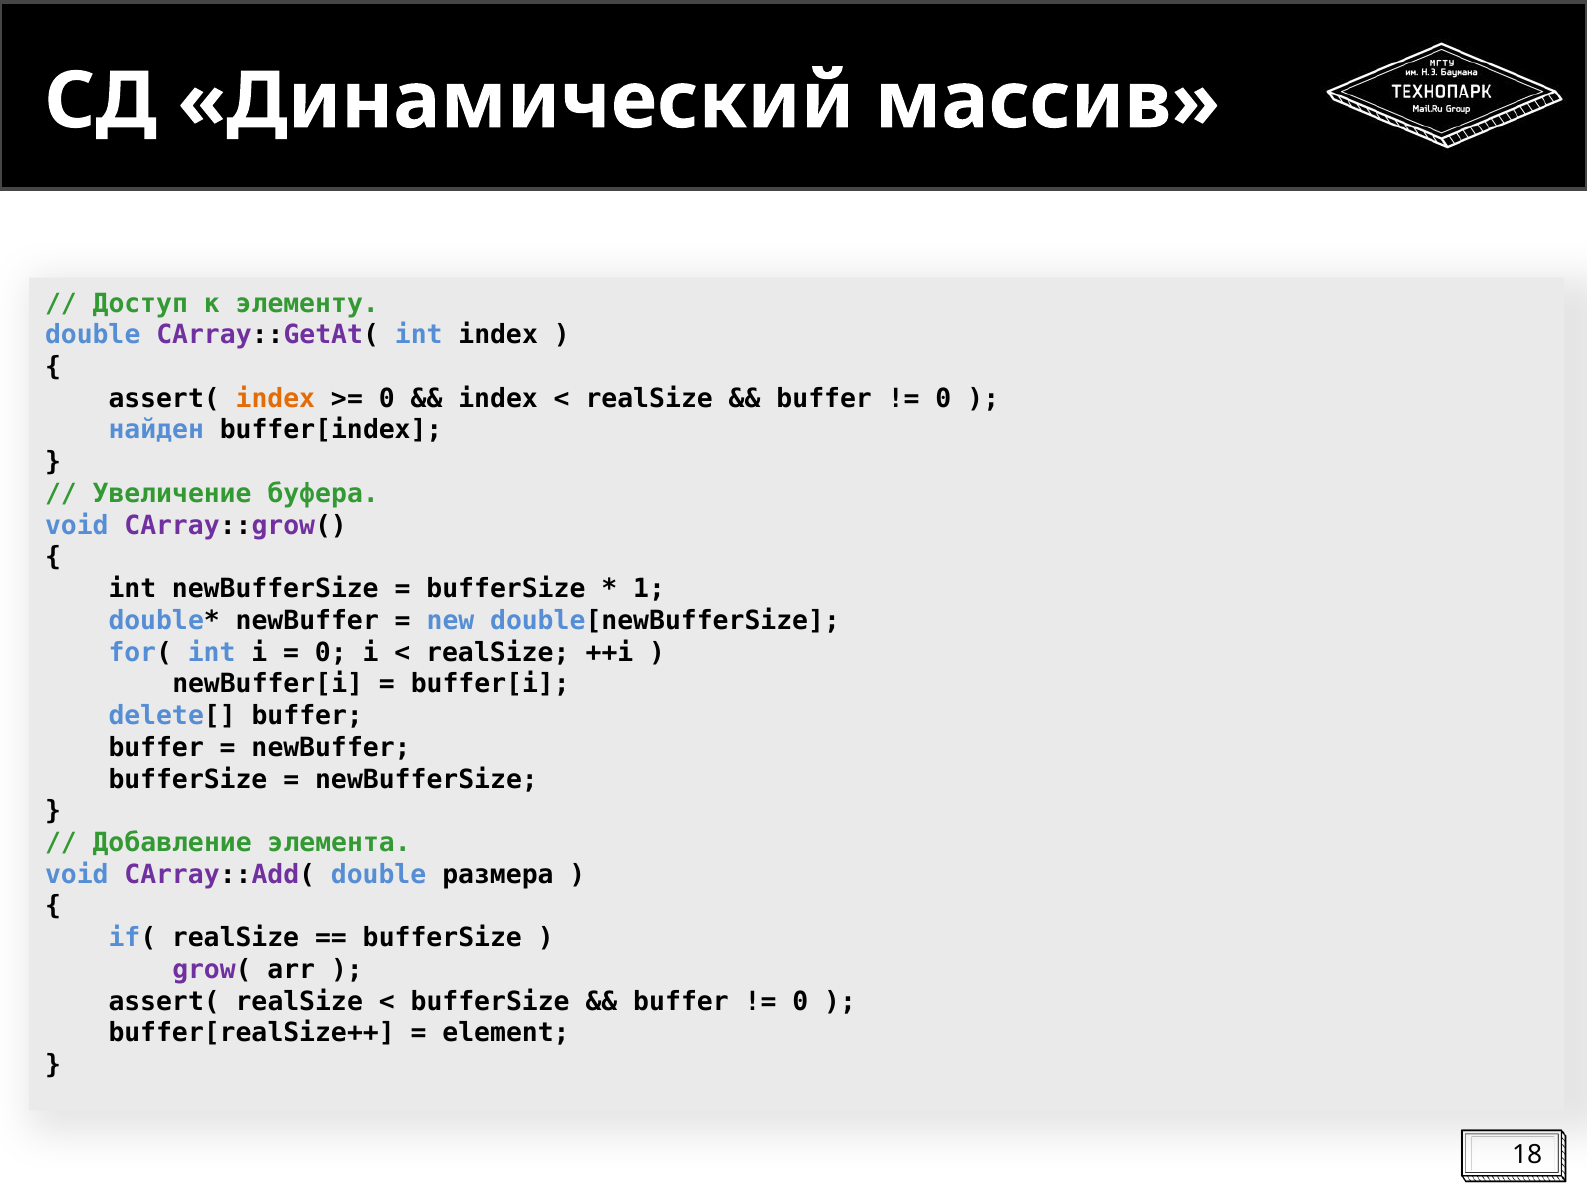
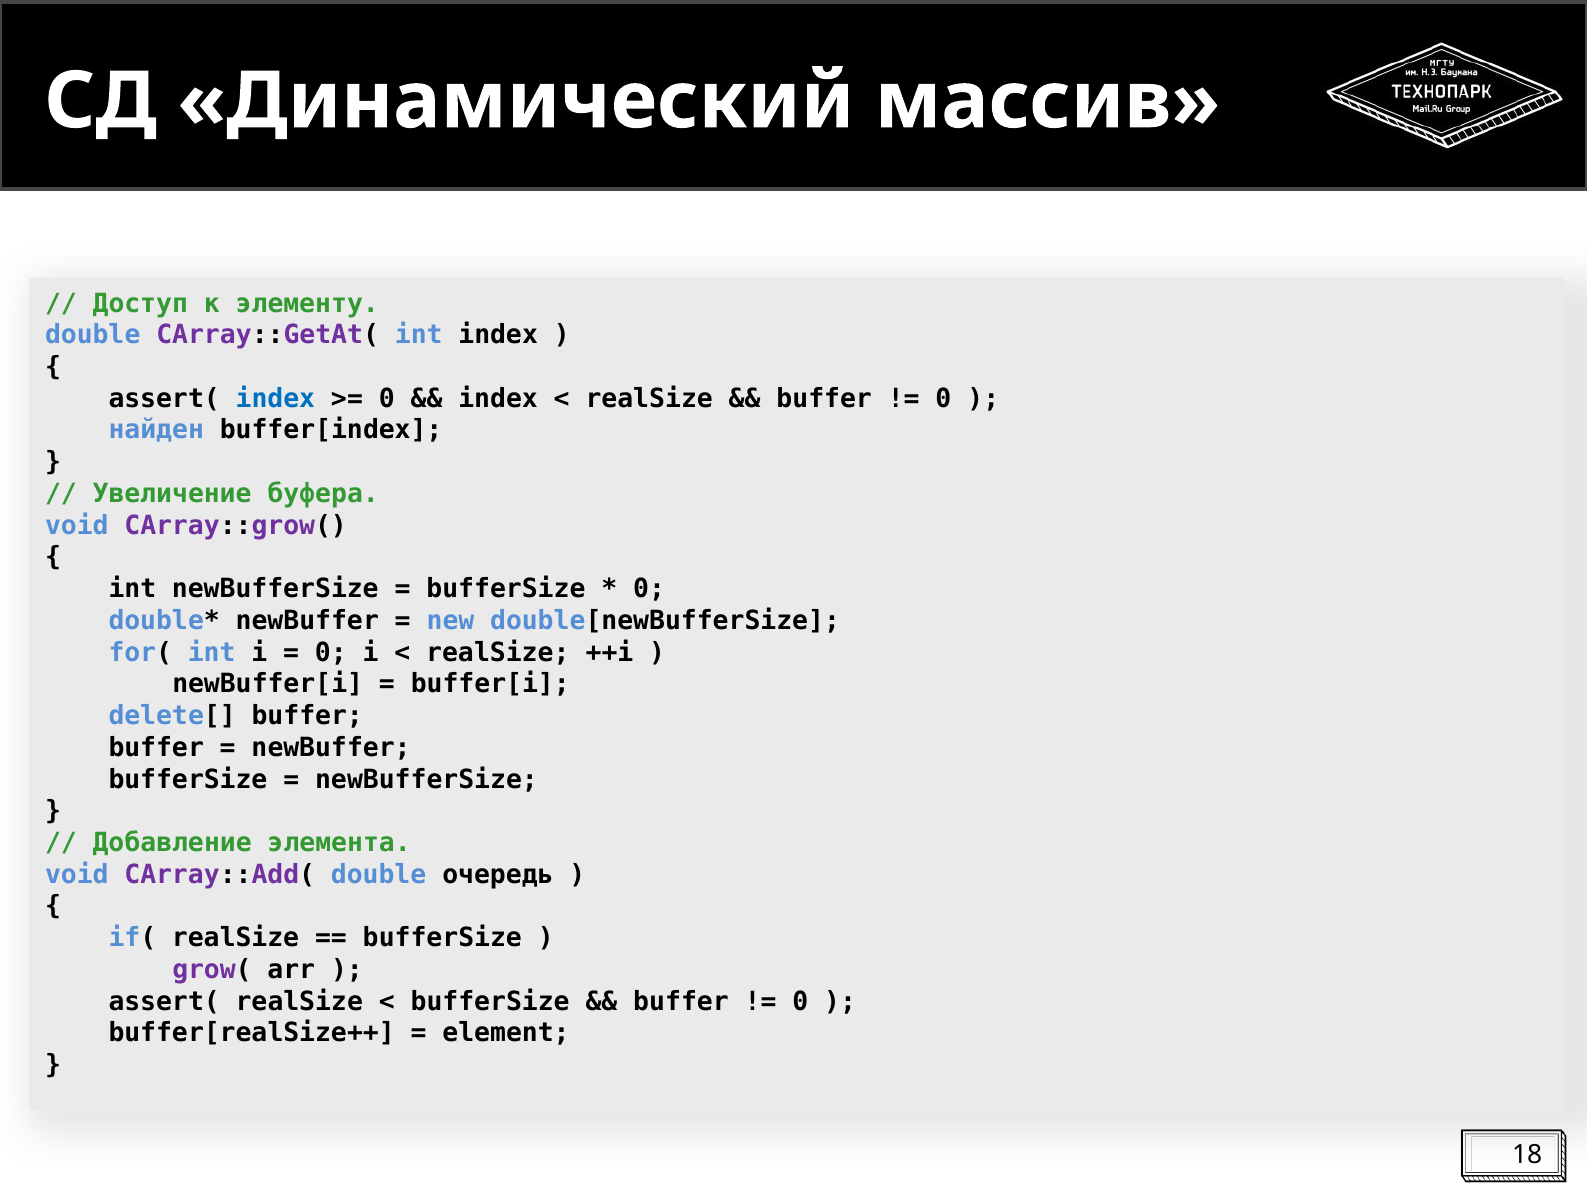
index colour: orange -> blue (275, 399)
1: 1 -> 0 (649, 589)
размера: размера -> очередь (498, 875)
